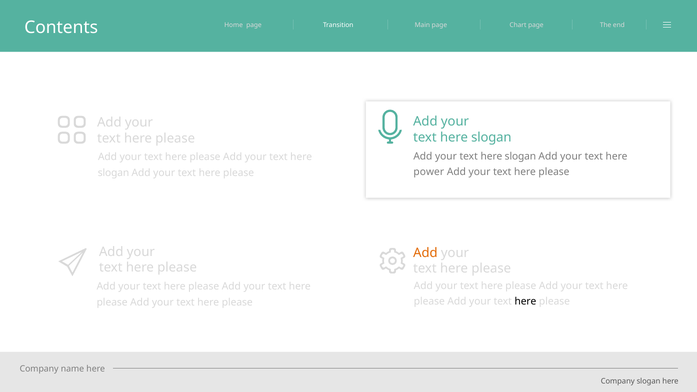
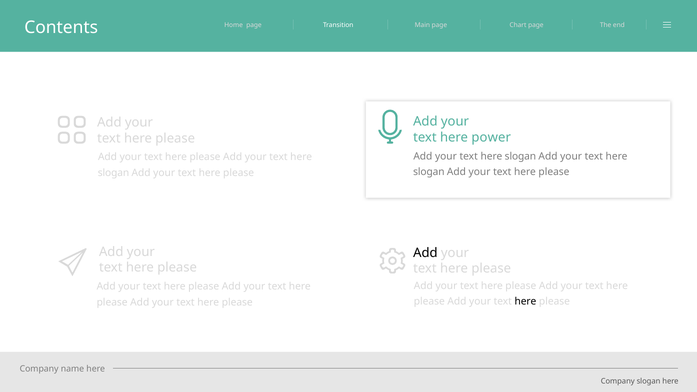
slogan: slogan -> power (491, 137)
power: power -> slogan (429, 172)
Add colour: orange -> black (425, 253)
